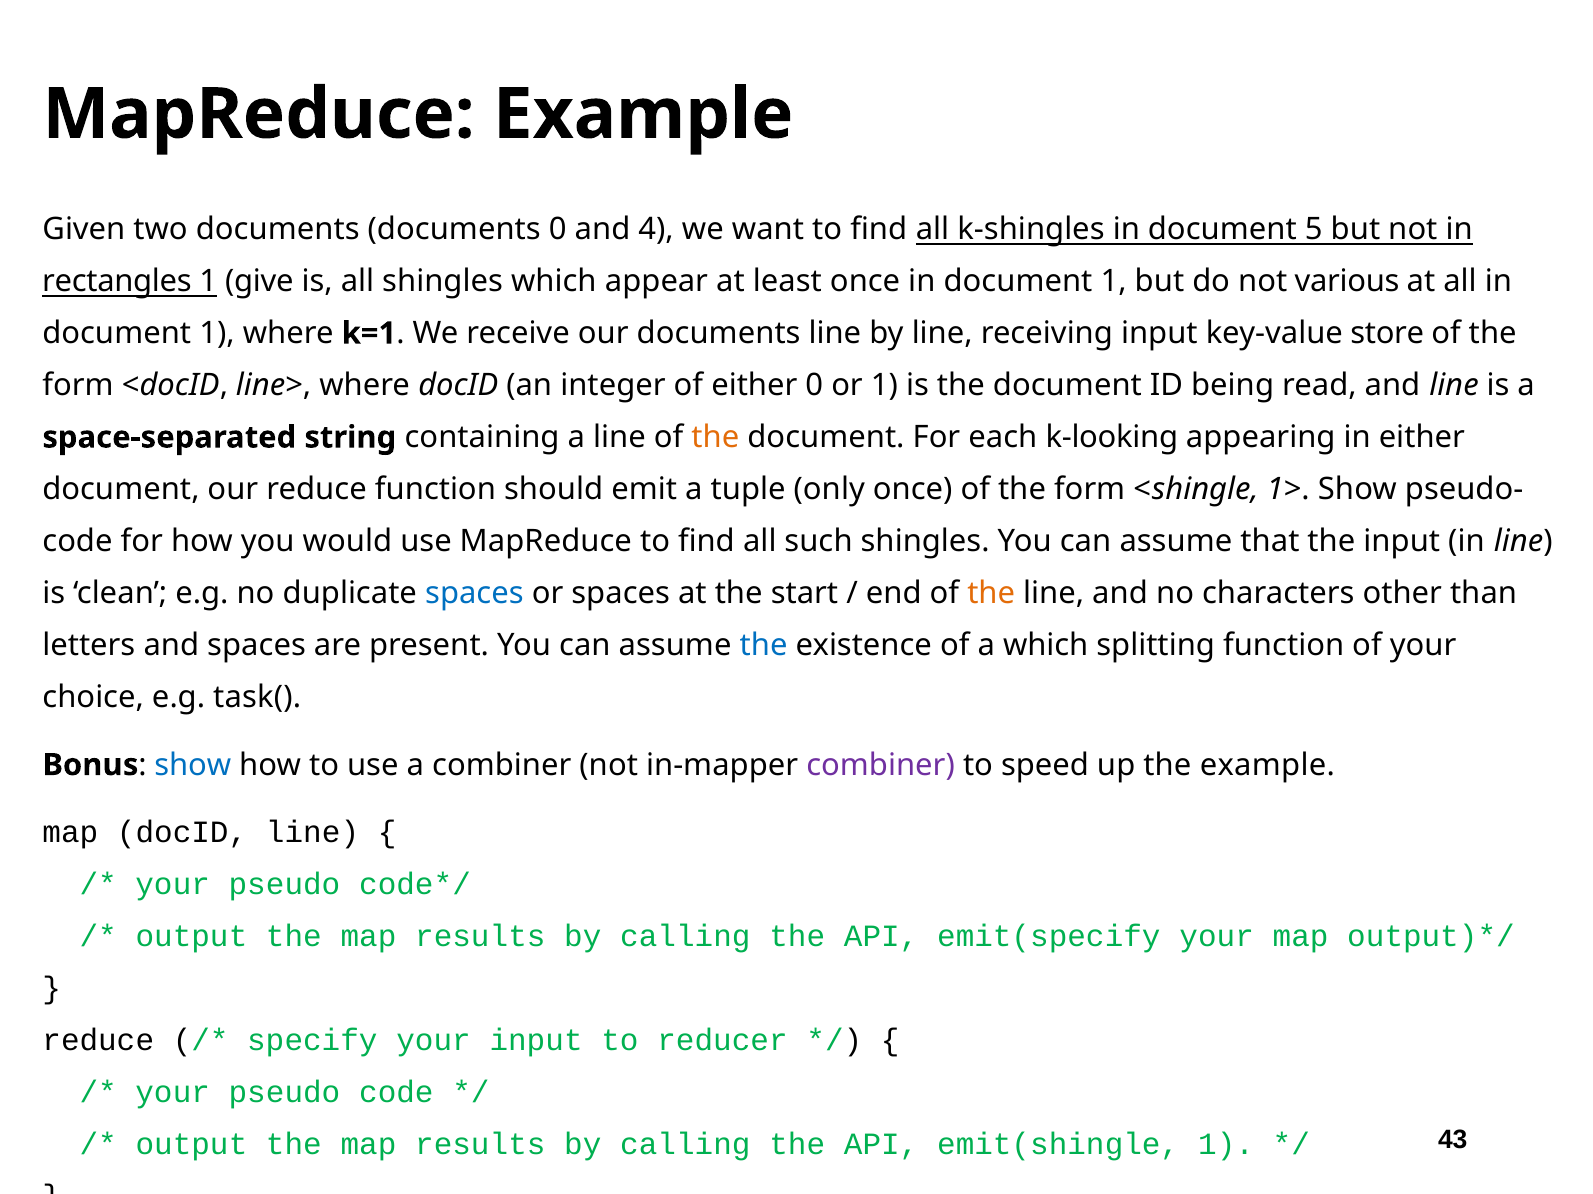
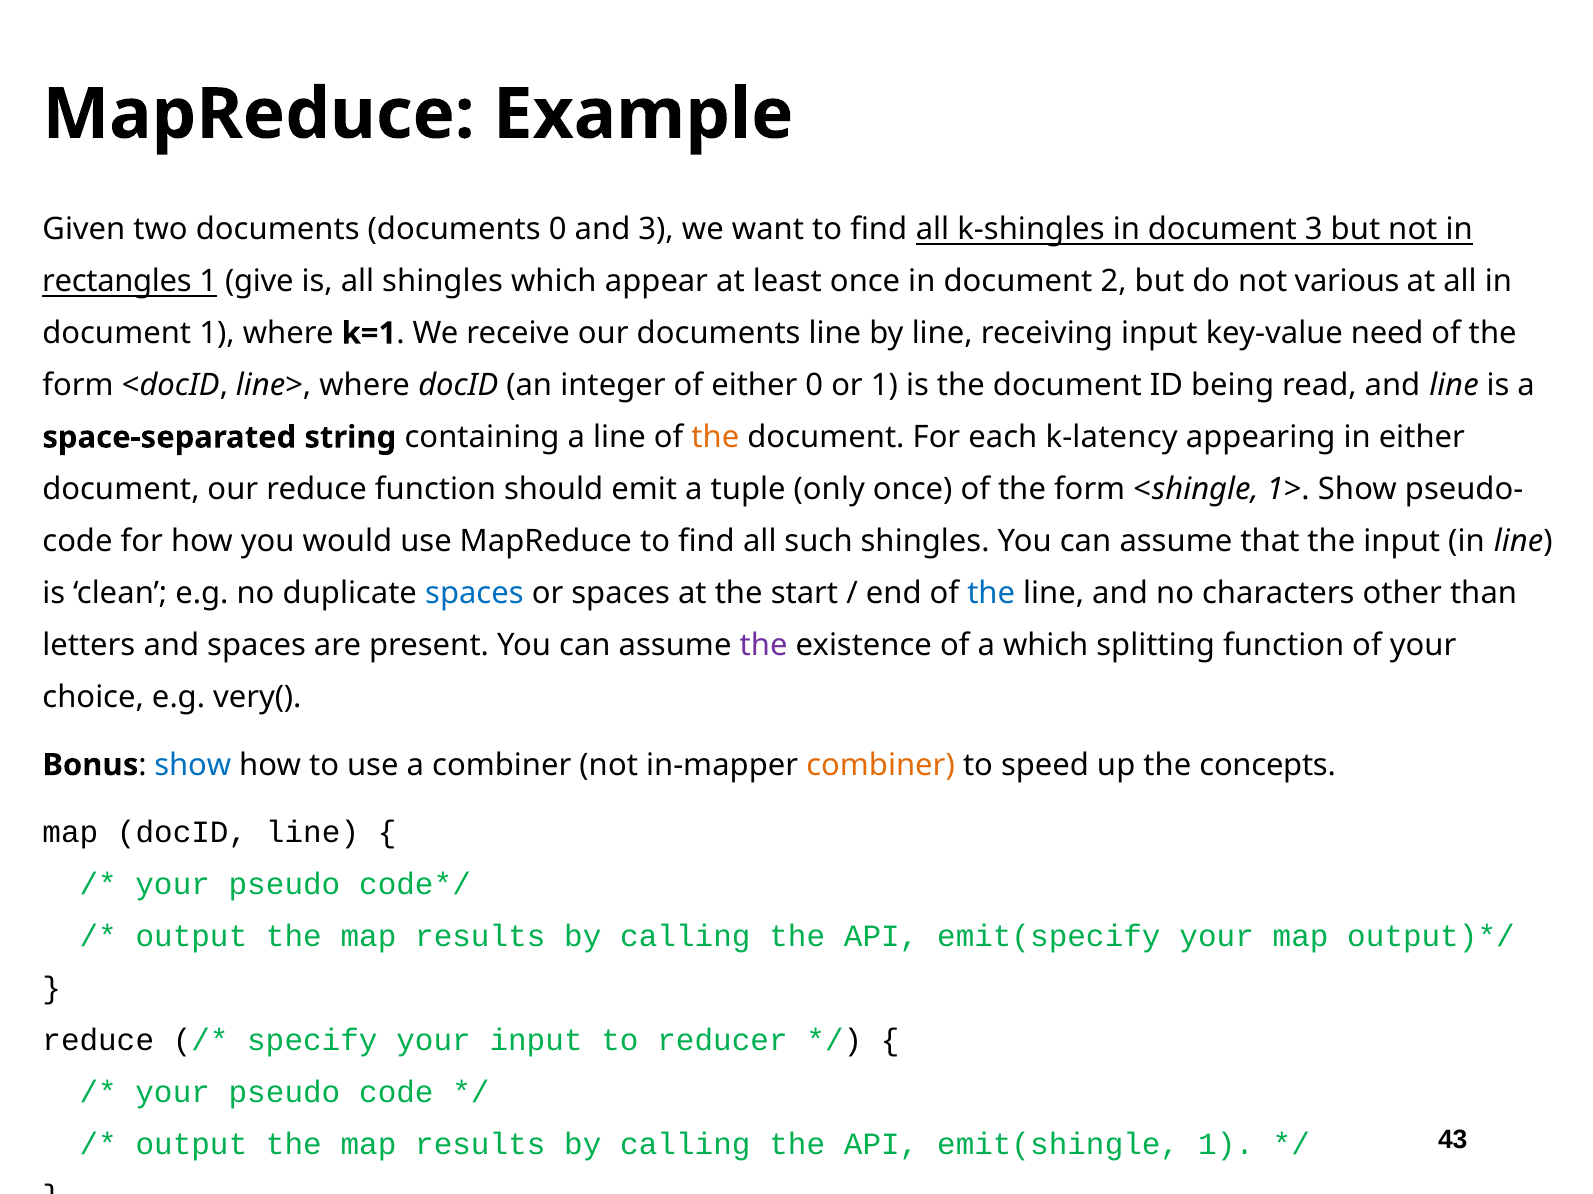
and 4: 4 -> 3 (656, 229)
document 5: 5 -> 3 (1314, 229)
once in document 1: 1 -> 2 (1114, 281)
store: store -> need (1387, 334)
k-looking: k-looking -> k-latency (1112, 438)
the colour: orange -> blue (991, 594)
the colour: blue -> purple (764, 646)
task(: task( -> very( (257, 698)
combiner colour: purple -> orange (881, 765)
the example: example -> concepts (1268, 765)
